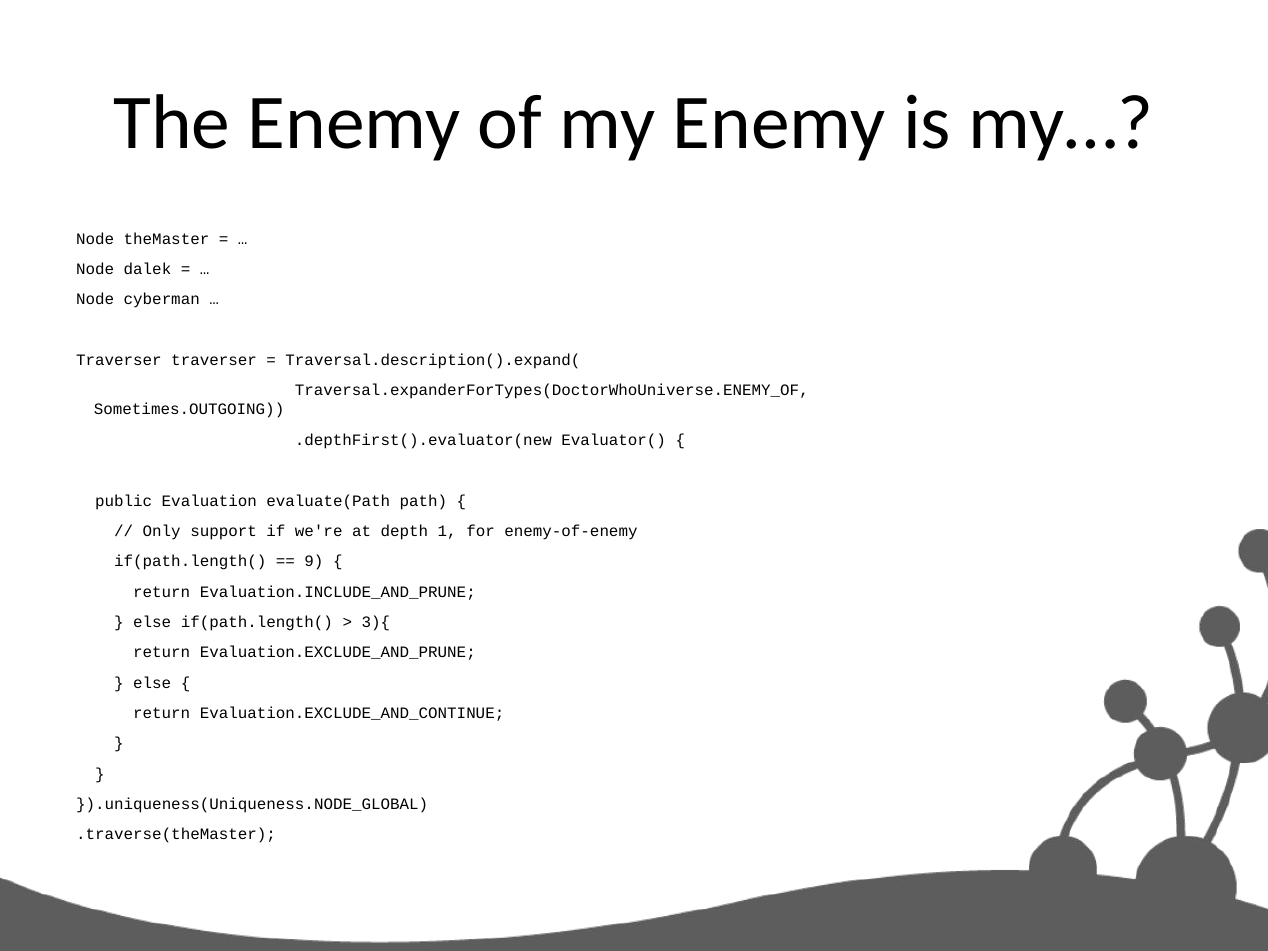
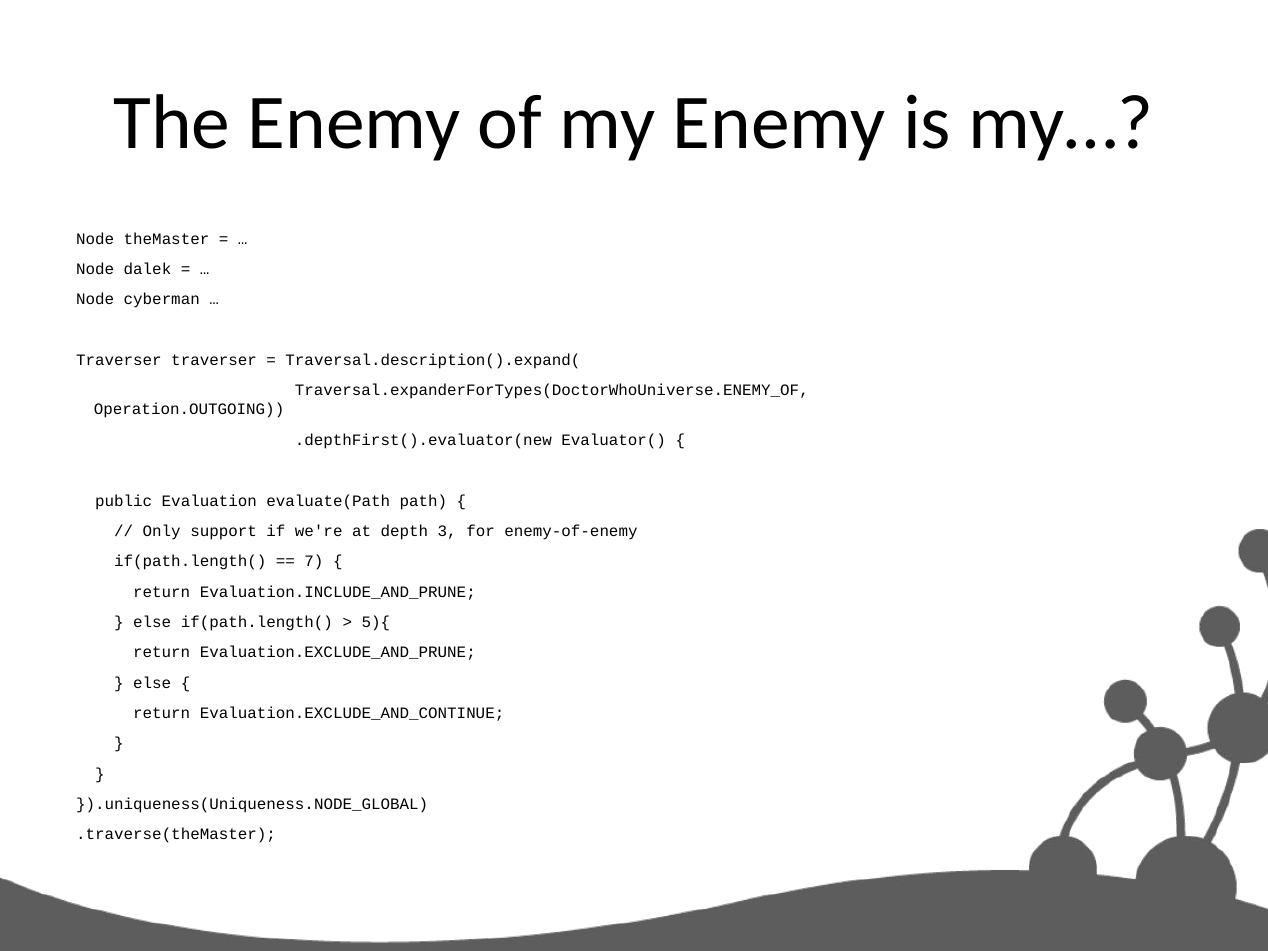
Sometimes.OUTGOING: Sometimes.OUTGOING -> Operation.OUTGOING (189, 410)
1: 1 -> 3 (447, 531)
9: 9 -> 7 (314, 561)
3){: 3){ -> 5){ (376, 622)
